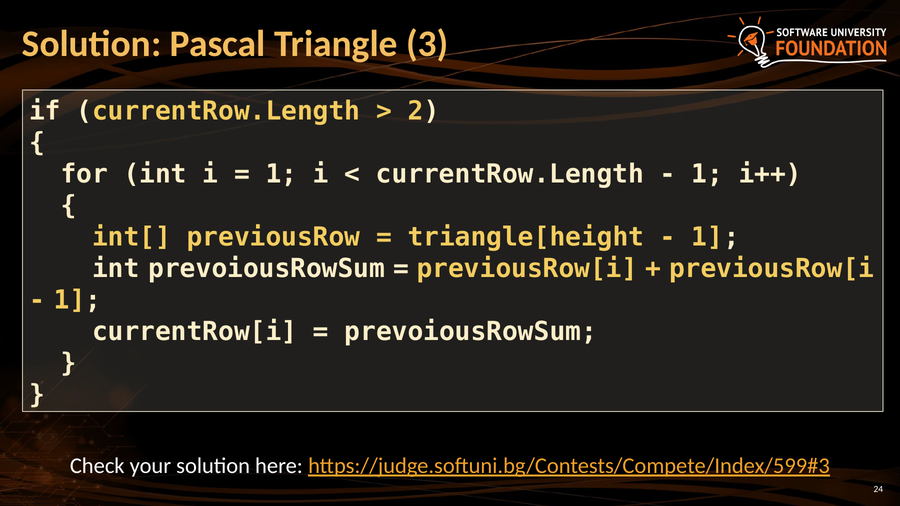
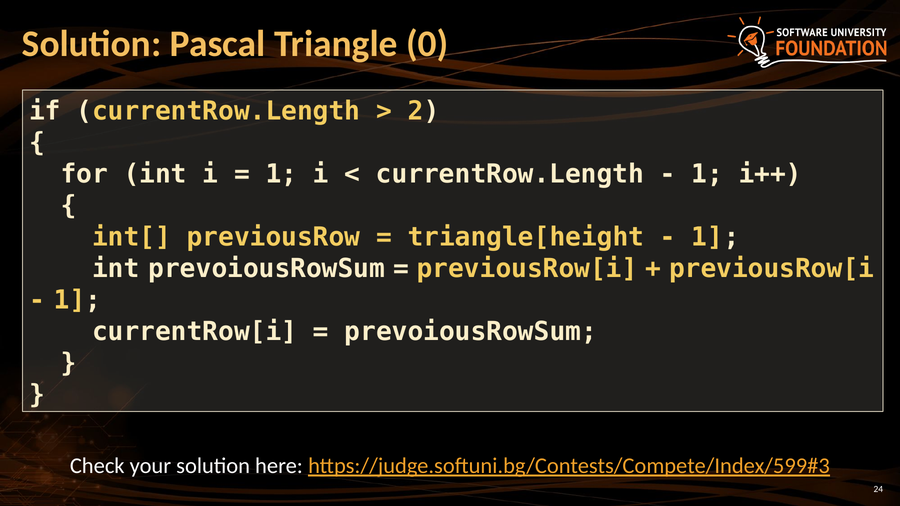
3: 3 -> 0 (427, 44)
